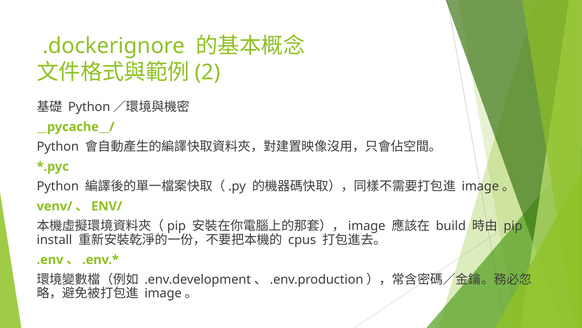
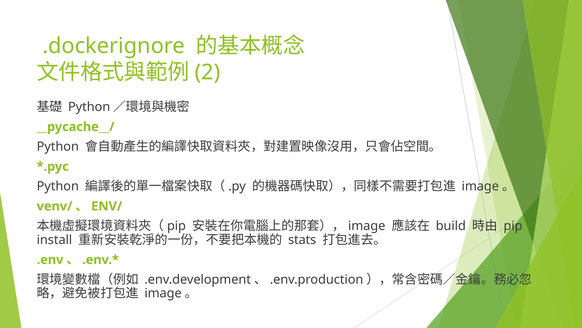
cpus: cpus -> stats (302, 239)
